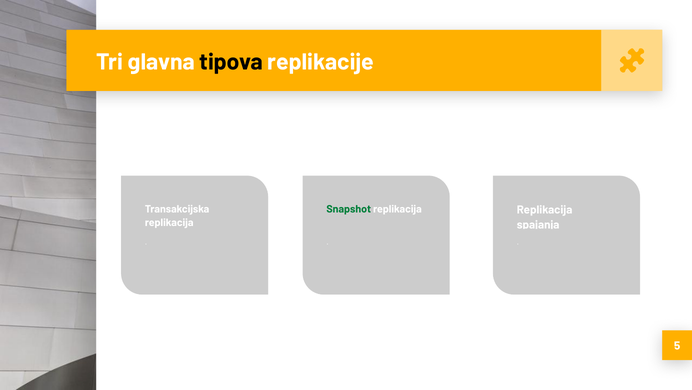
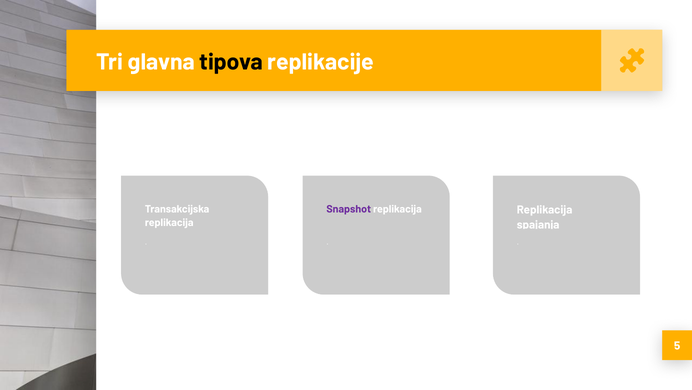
Snapshot colour: green -> purple (349, 209)
